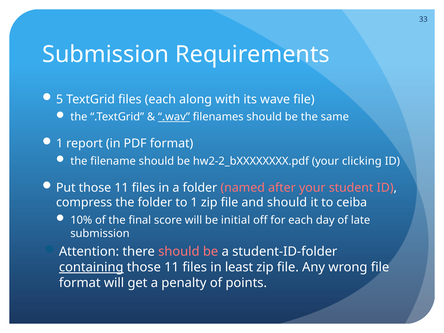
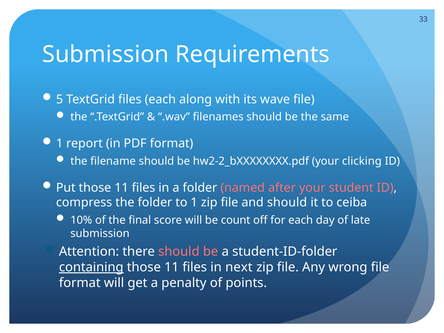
.wav underline: present -> none (174, 117)
initial: initial -> count (236, 220)
least: least -> next (239, 267)
